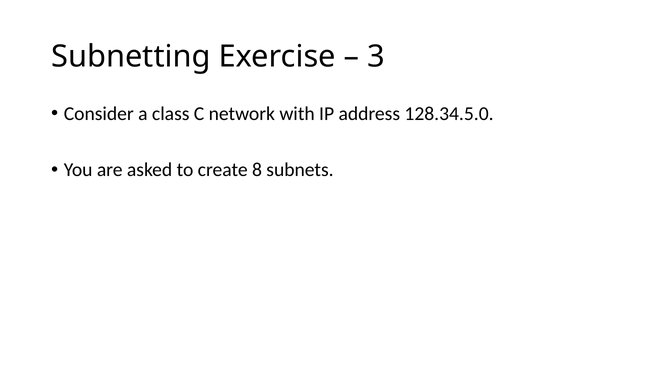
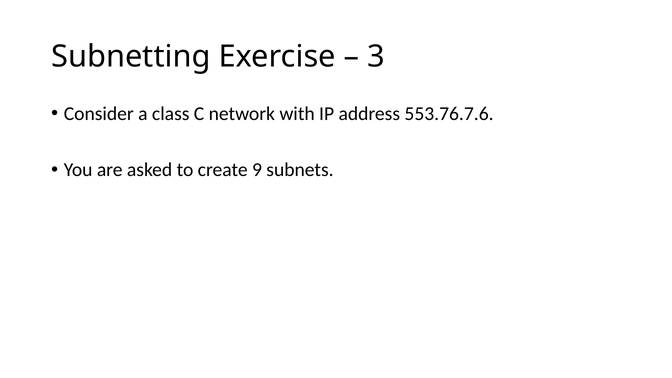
128.34.5.0: 128.34.5.0 -> 553.76.7.6 (449, 114)
8: 8 -> 9 (257, 170)
